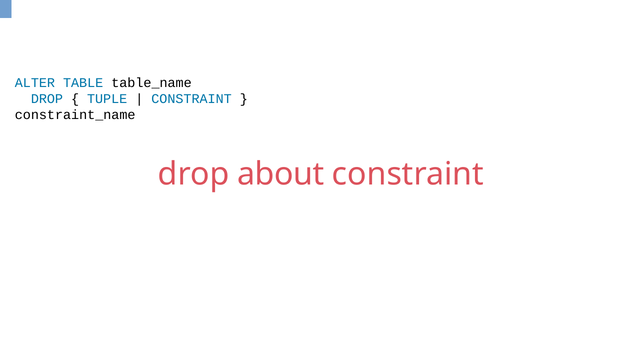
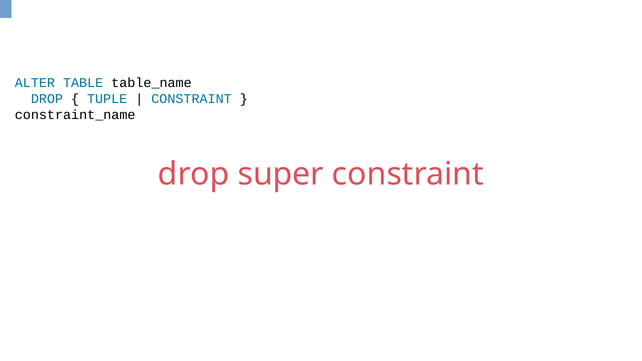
about: about -> super (281, 174)
